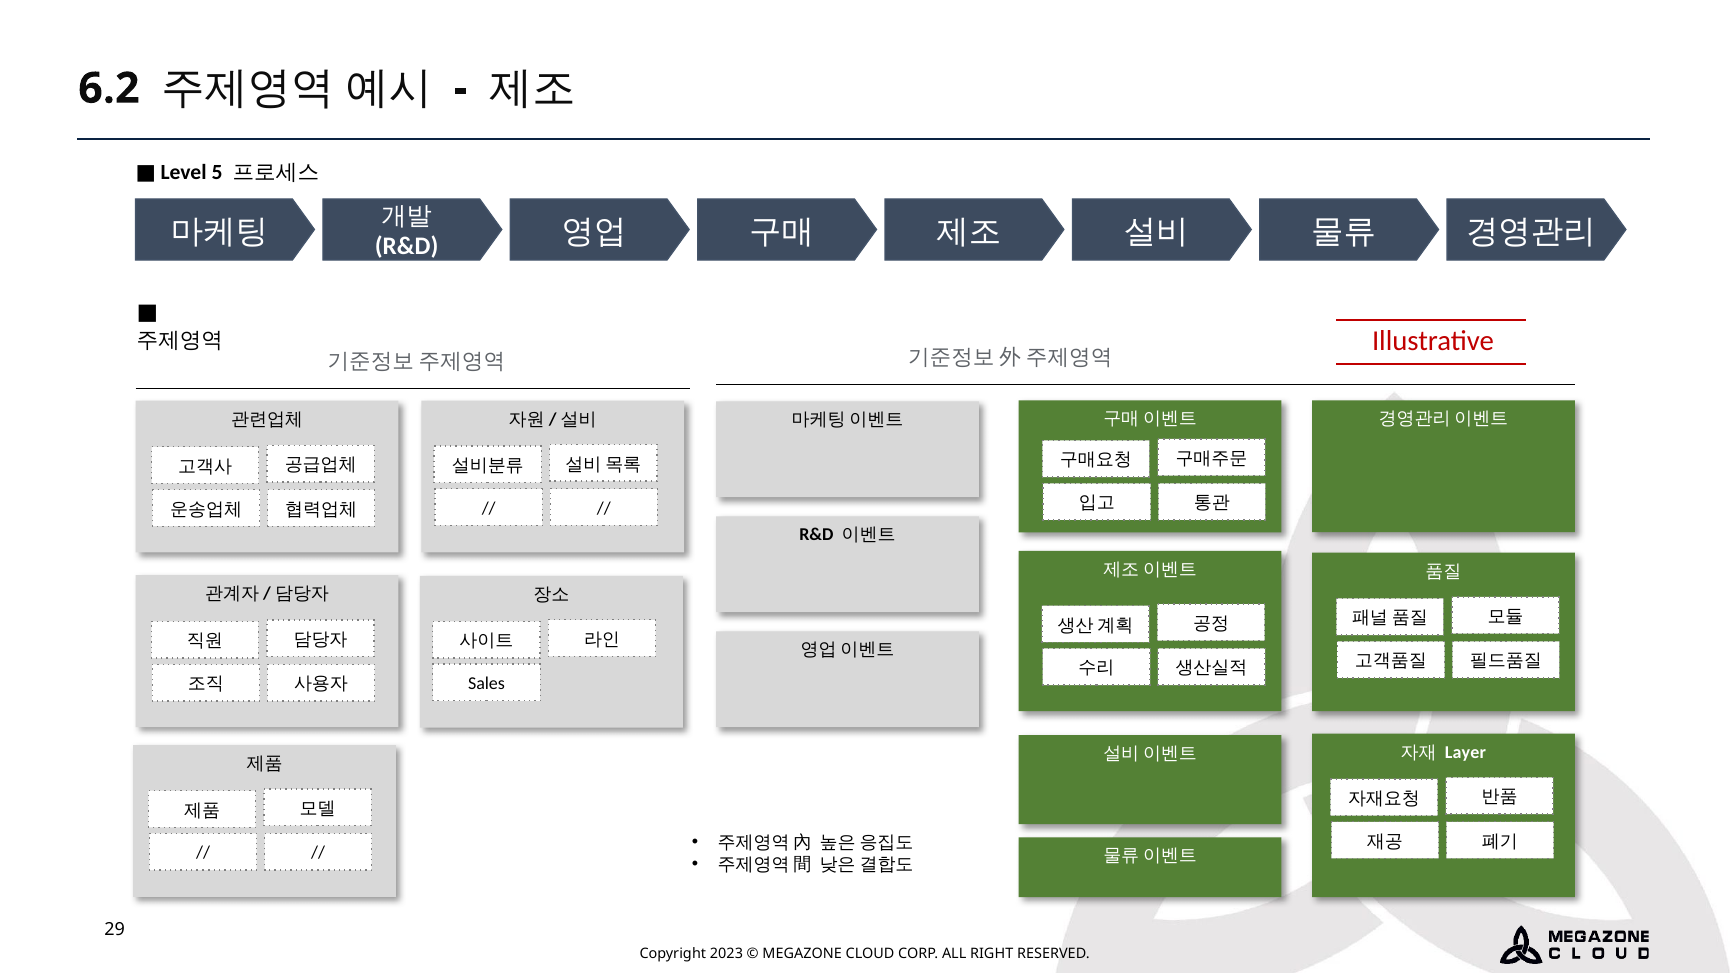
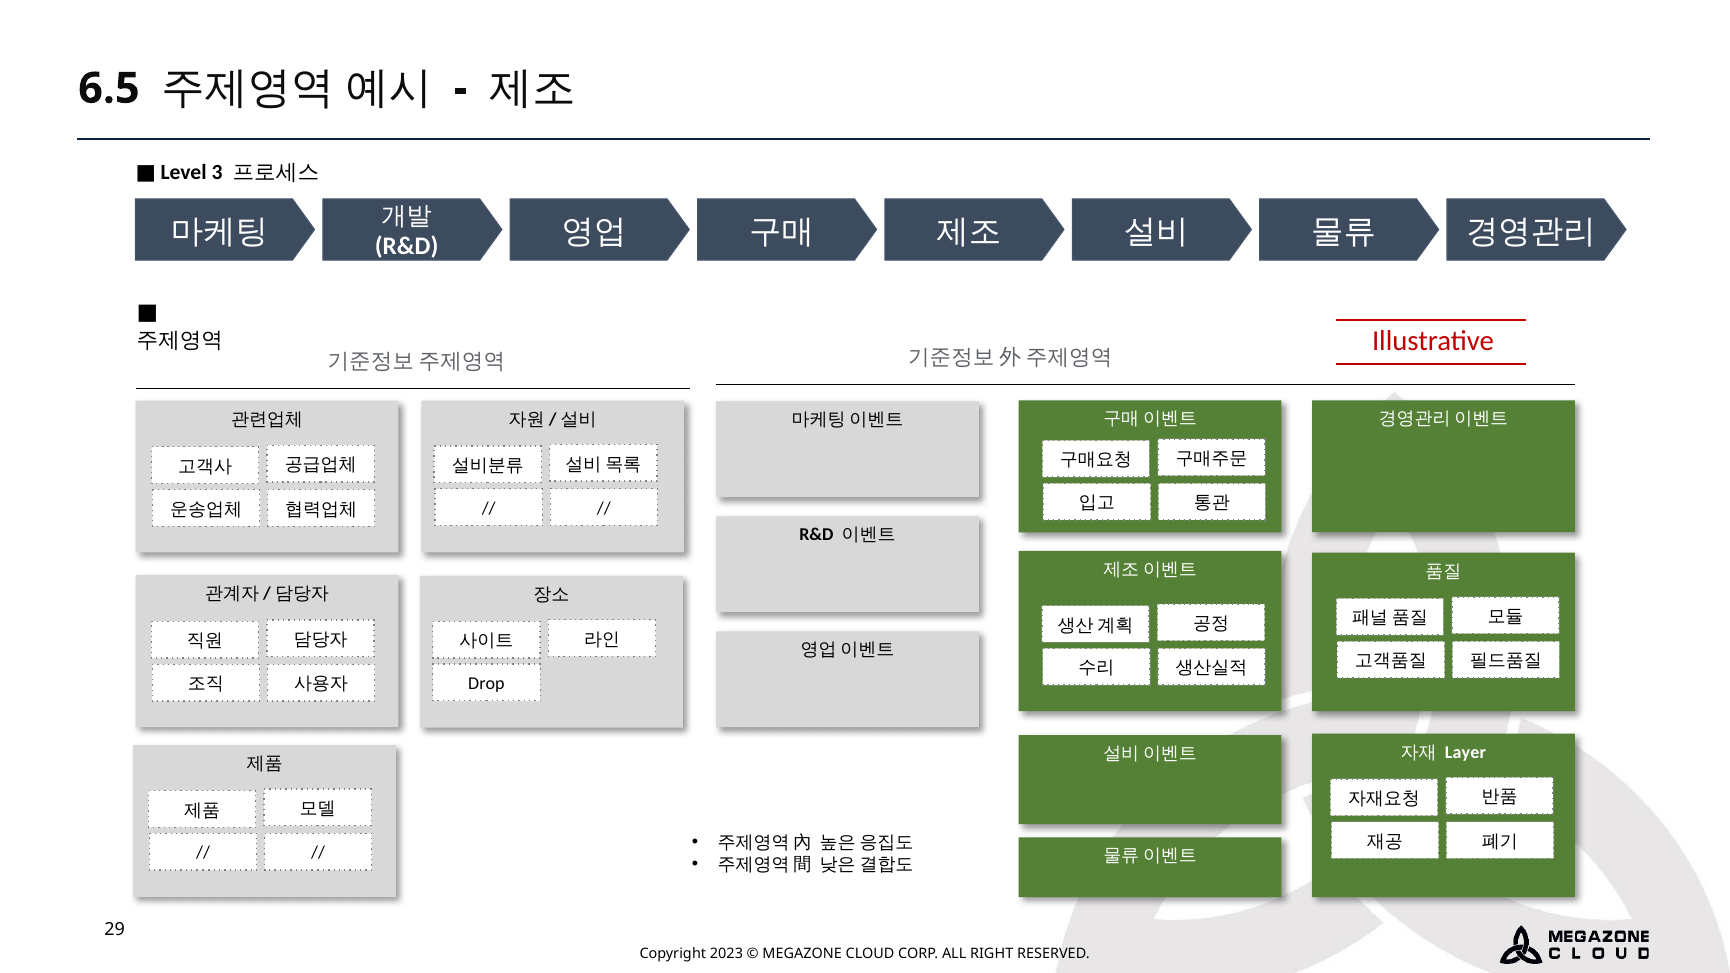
6.2: 6.2 -> 6.5 (109, 88)
5: 5 -> 3 (217, 173)
Sales: Sales -> Drop (486, 684)
